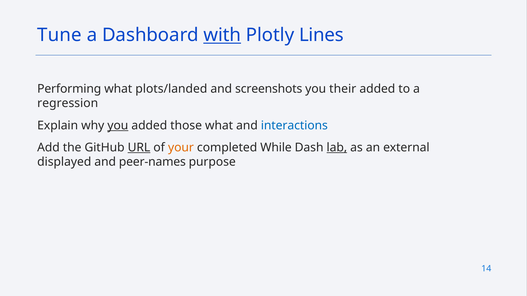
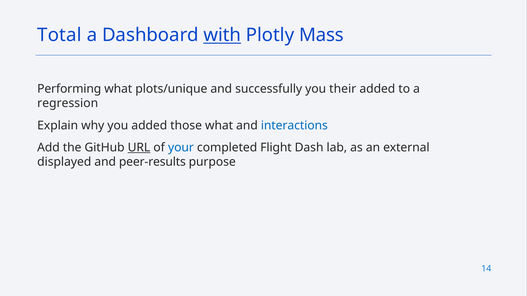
Tune: Tune -> Total (59, 35)
Lines: Lines -> Mass (321, 35)
plots/landed: plots/landed -> plots/unique (171, 89)
screenshots: screenshots -> successfully (269, 89)
you underline: present -> none (118, 126)
your colour: orange -> blue (181, 148)
While: While -> Flight (276, 148)
lab underline: present -> none (337, 148)
peer-names: peer-names -> peer-results (152, 162)
